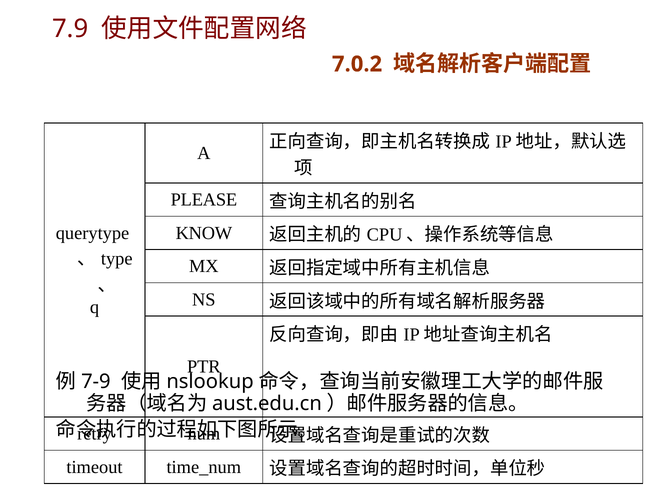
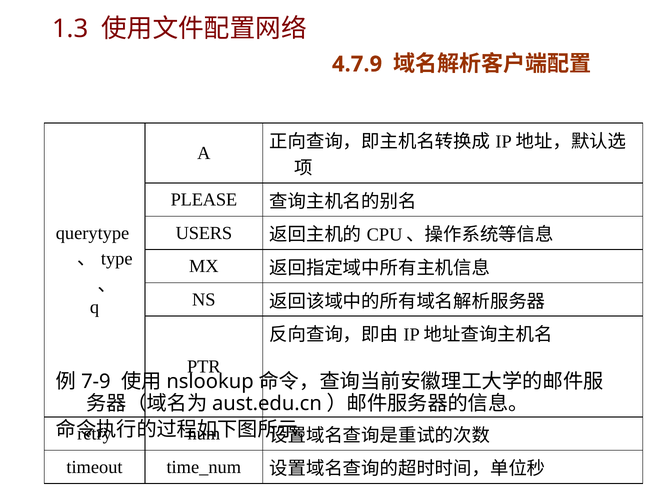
7.9: 7.9 -> 1.3 (70, 29)
7.0.2: 7.0.2 -> 4.7.9 (357, 64)
KNOW: KNOW -> USERS (204, 233)
